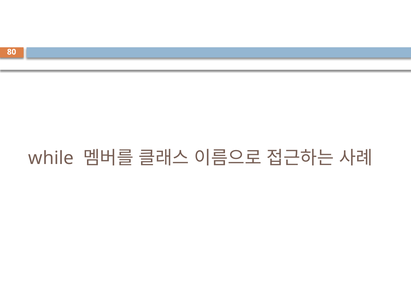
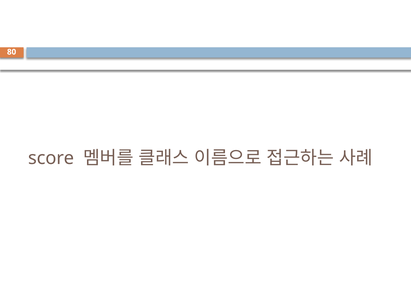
while: while -> score (51, 158)
